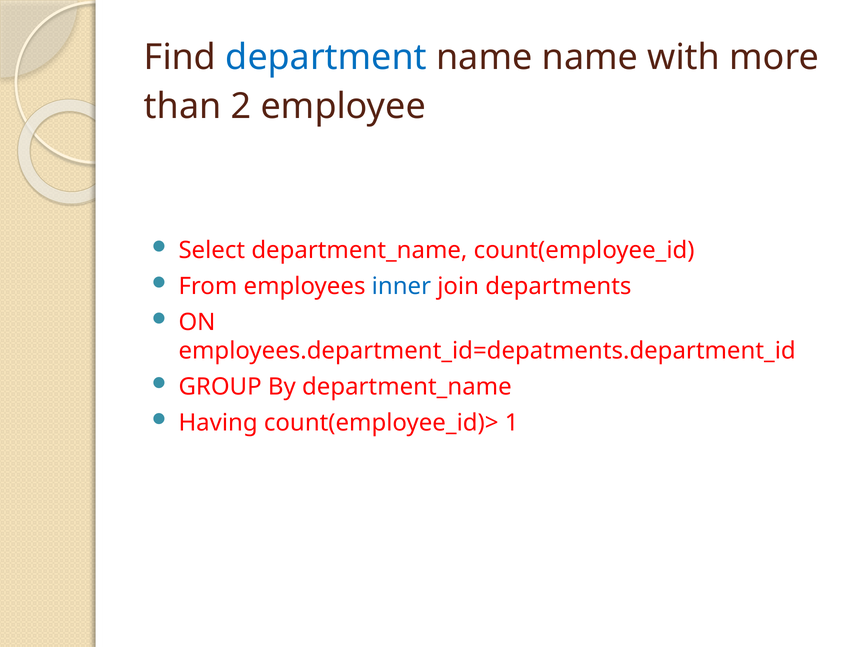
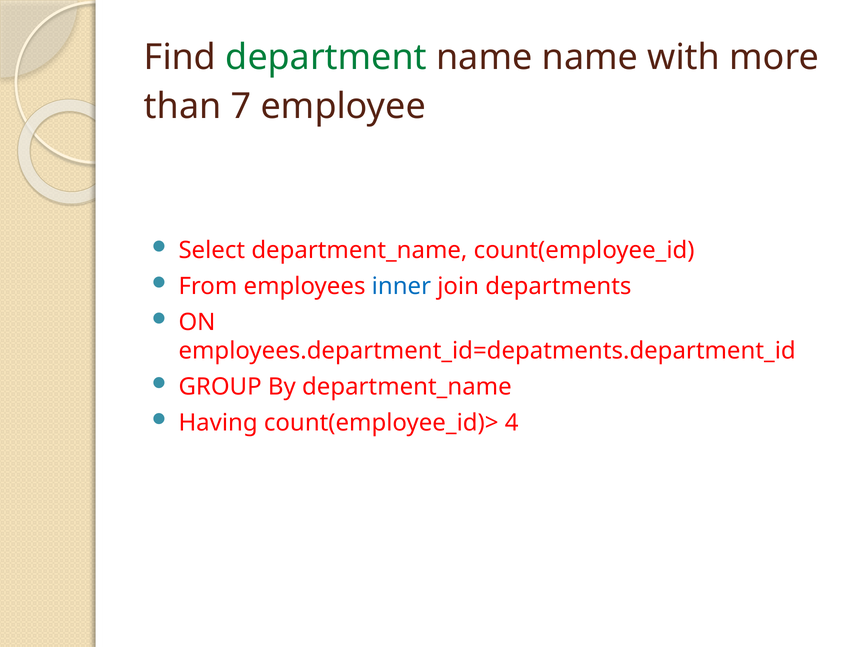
department colour: blue -> green (326, 57)
2: 2 -> 7 (241, 106)
1: 1 -> 4 (512, 423)
